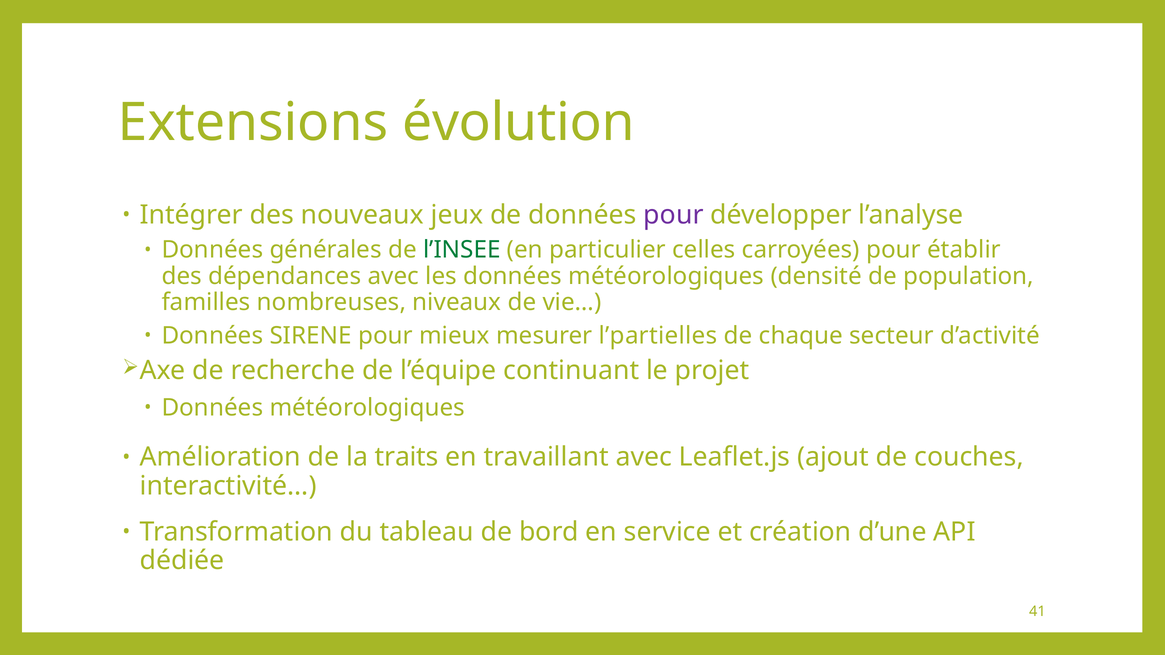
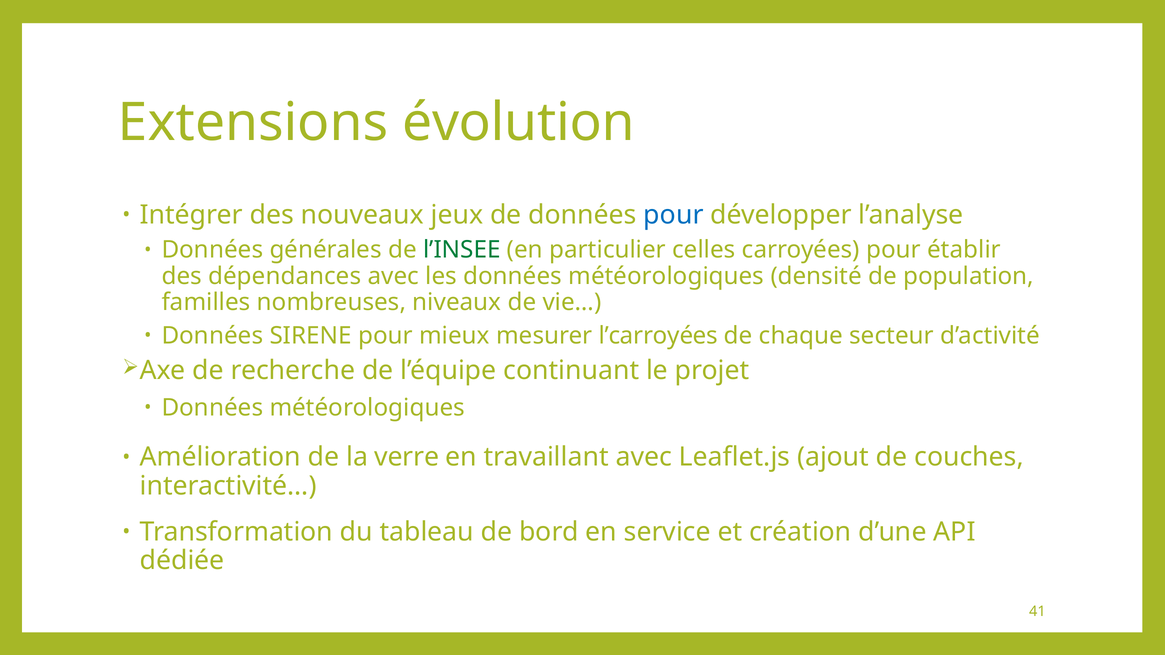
pour colour: purple -> blue (674, 215)
l’partielles: l’partielles -> l’carroyées (658, 336)
traits: traits -> verre (407, 457)
